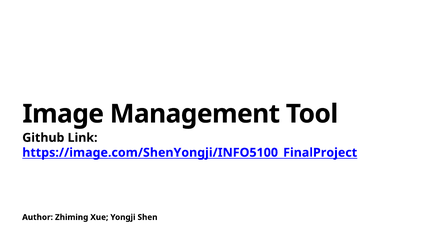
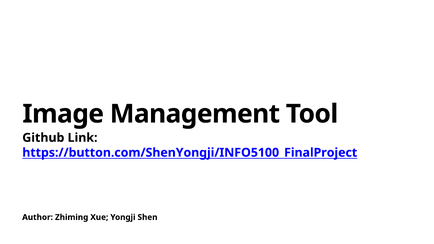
https://image.com/ShenYongji/INFO5100_FinalProject: https://image.com/ShenYongji/INFO5100_FinalProject -> https://button.com/ShenYongji/INFO5100_FinalProject (190, 153)
